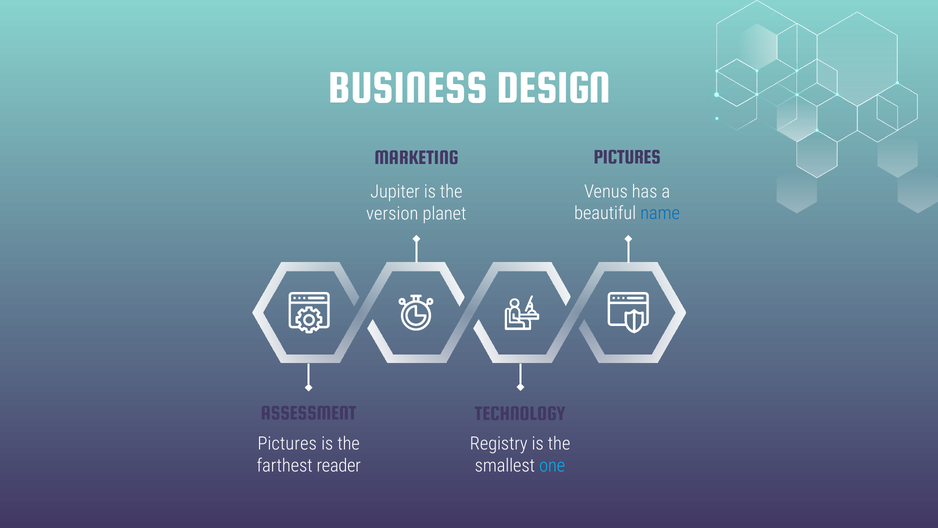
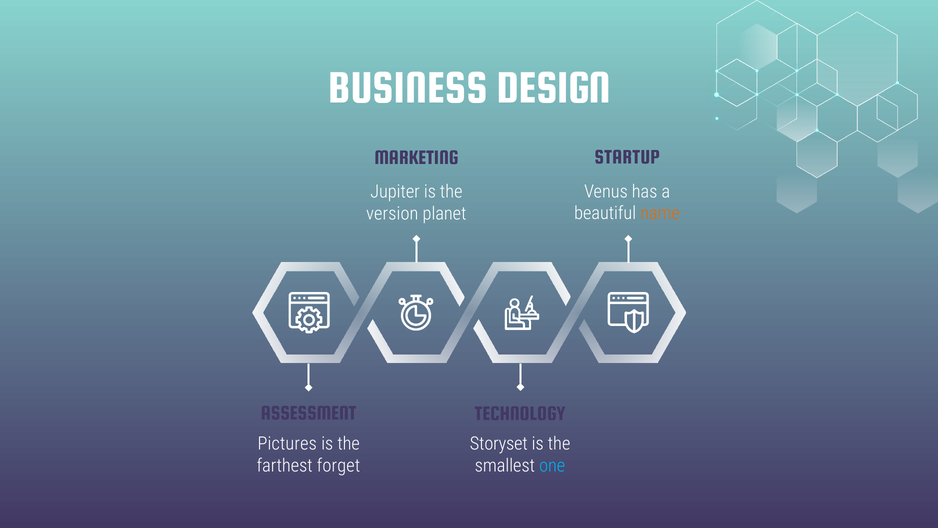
PICTURES: PICTURES -> STARTUP (627, 157)
name colour: blue -> orange (660, 213)
Registry: Registry -> Storyset (499, 443)
reader: reader -> forget (339, 465)
